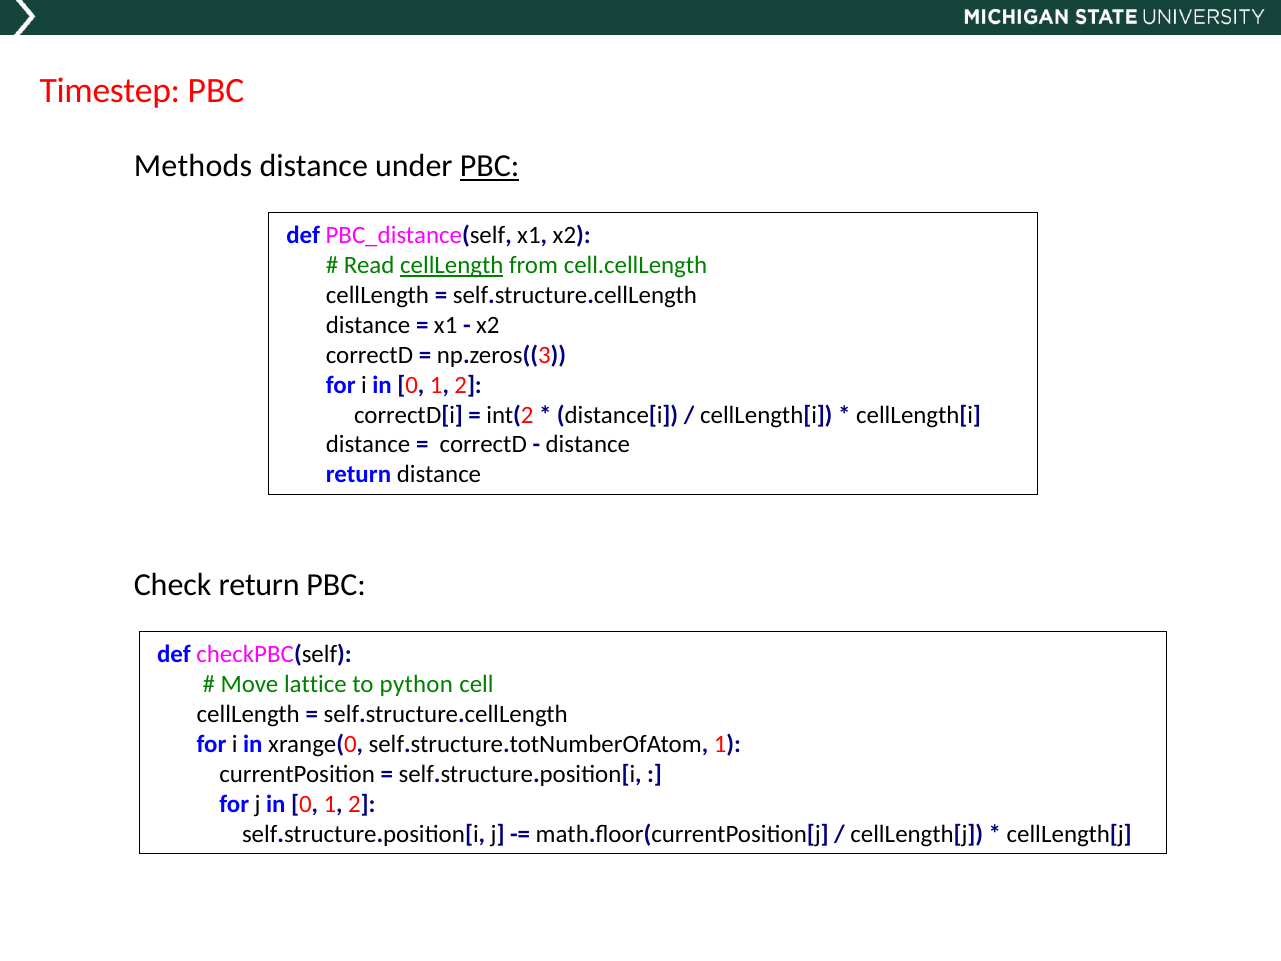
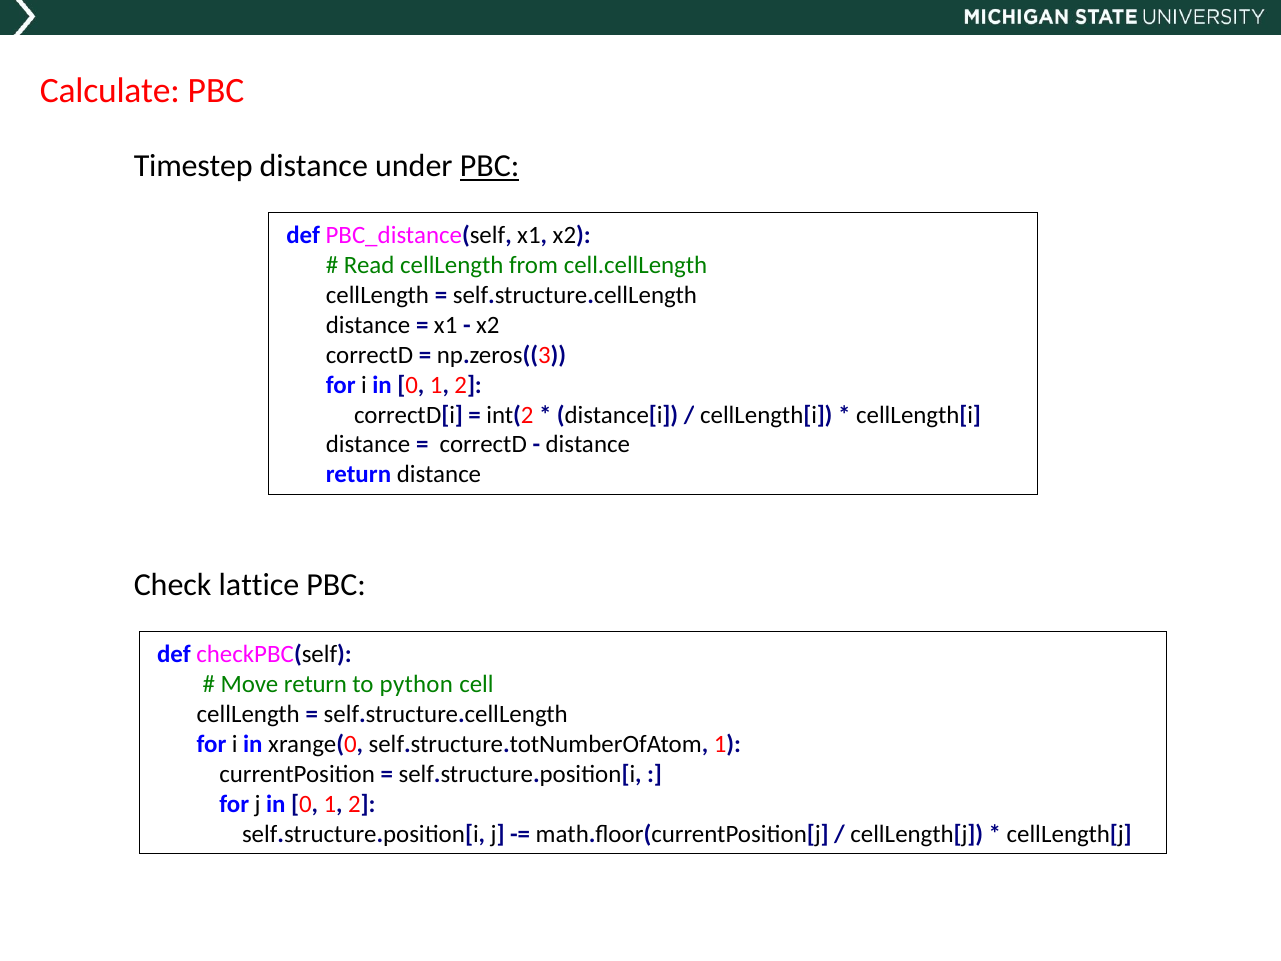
Timestep: Timestep -> Calculate (110, 91)
Methods: Methods -> Timestep (193, 166)
cellLength underline: present -> none (452, 265)
Check return: return -> lattice (259, 585)
Move lattice: lattice -> return (315, 684)
